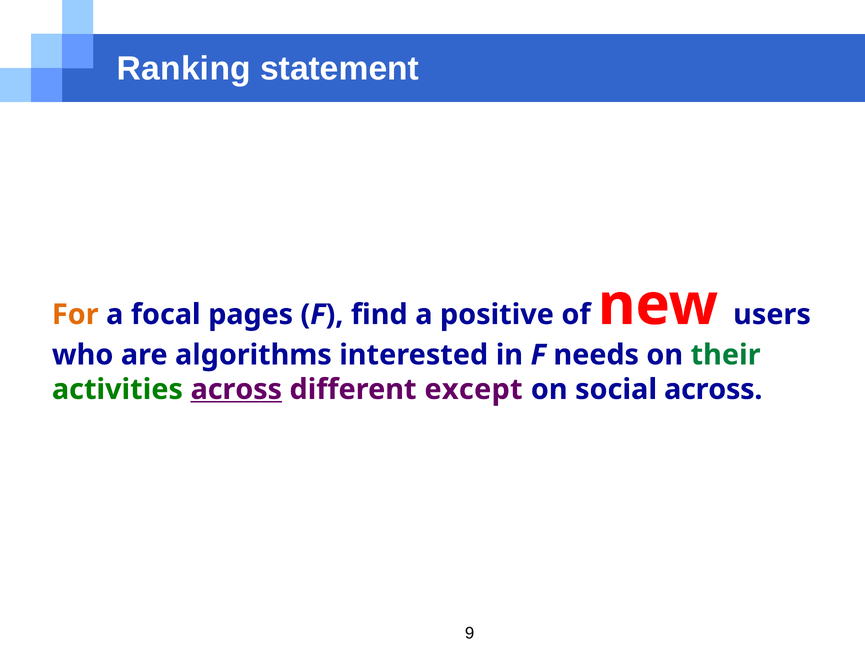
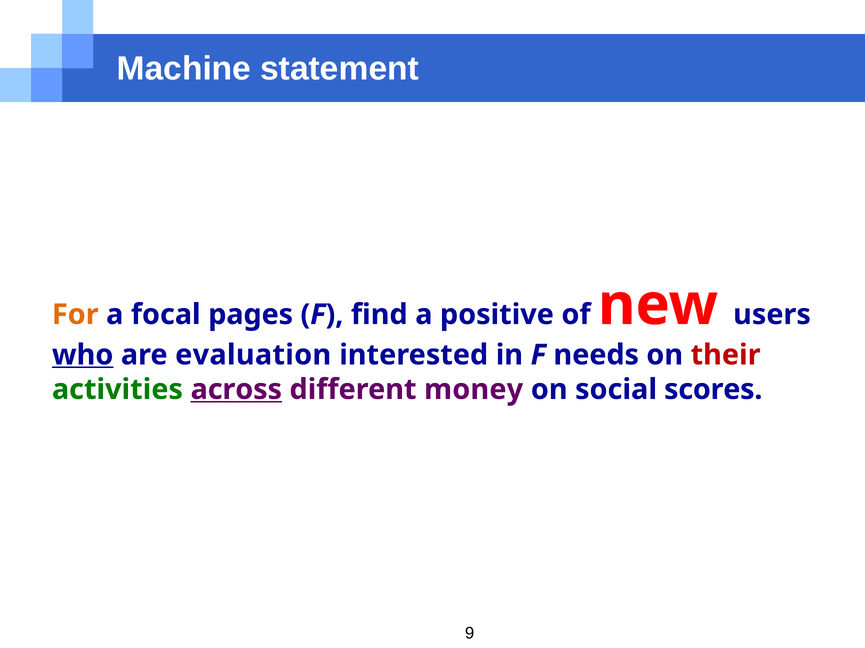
Ranking: Ranking -> Machine (184, 69)
who underline: none -> present (83, 355)
algorithms: algorithms -> evaluation (253, 355)
their colour: green -> red (726, 355)
except: except -> money (474, 390)
social across: across -> scores (713, 390)
